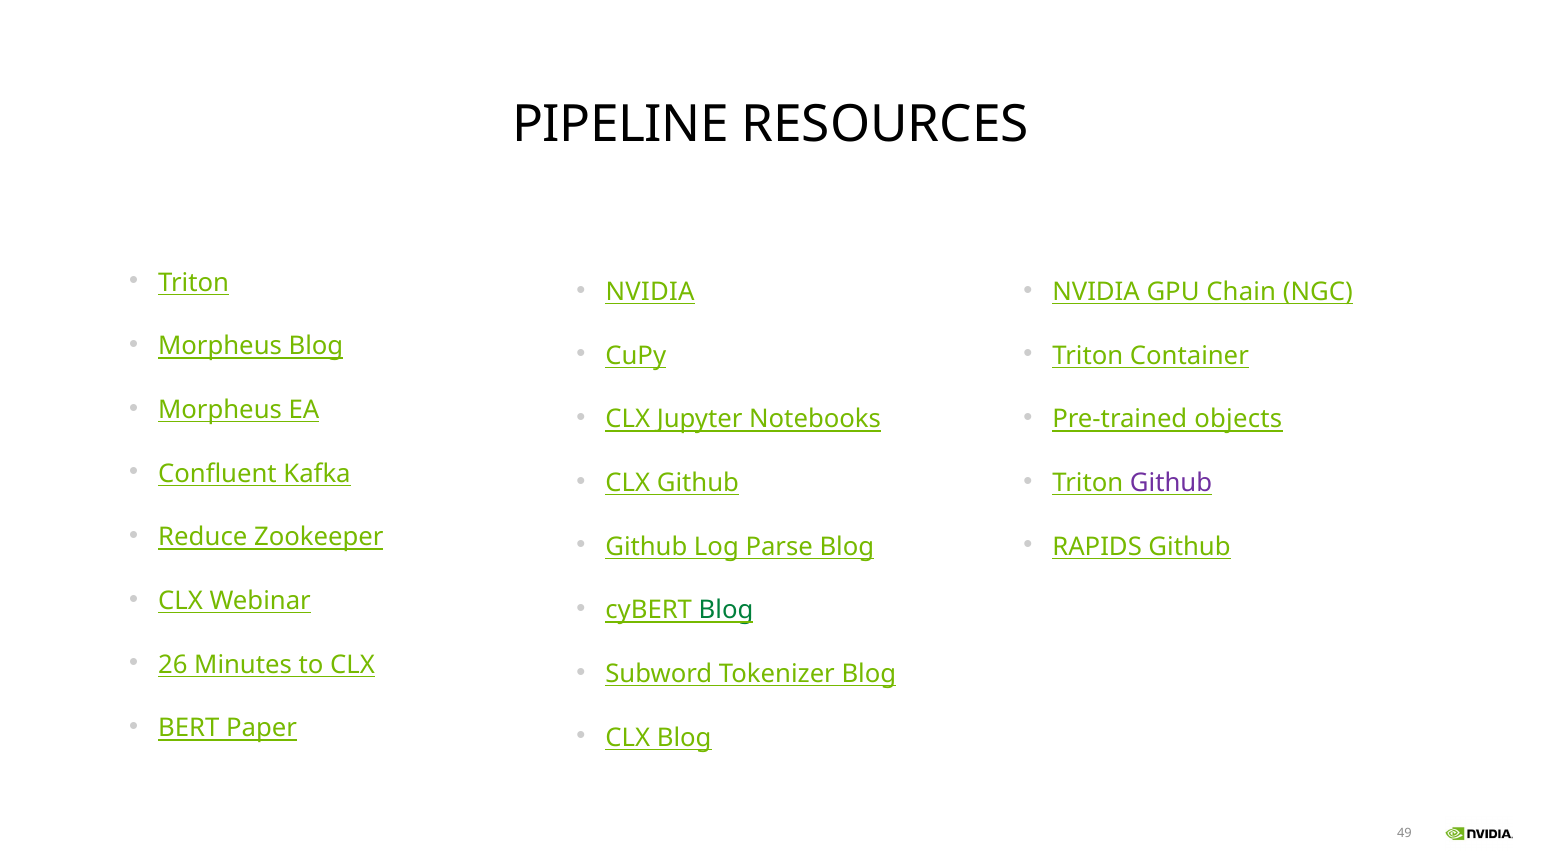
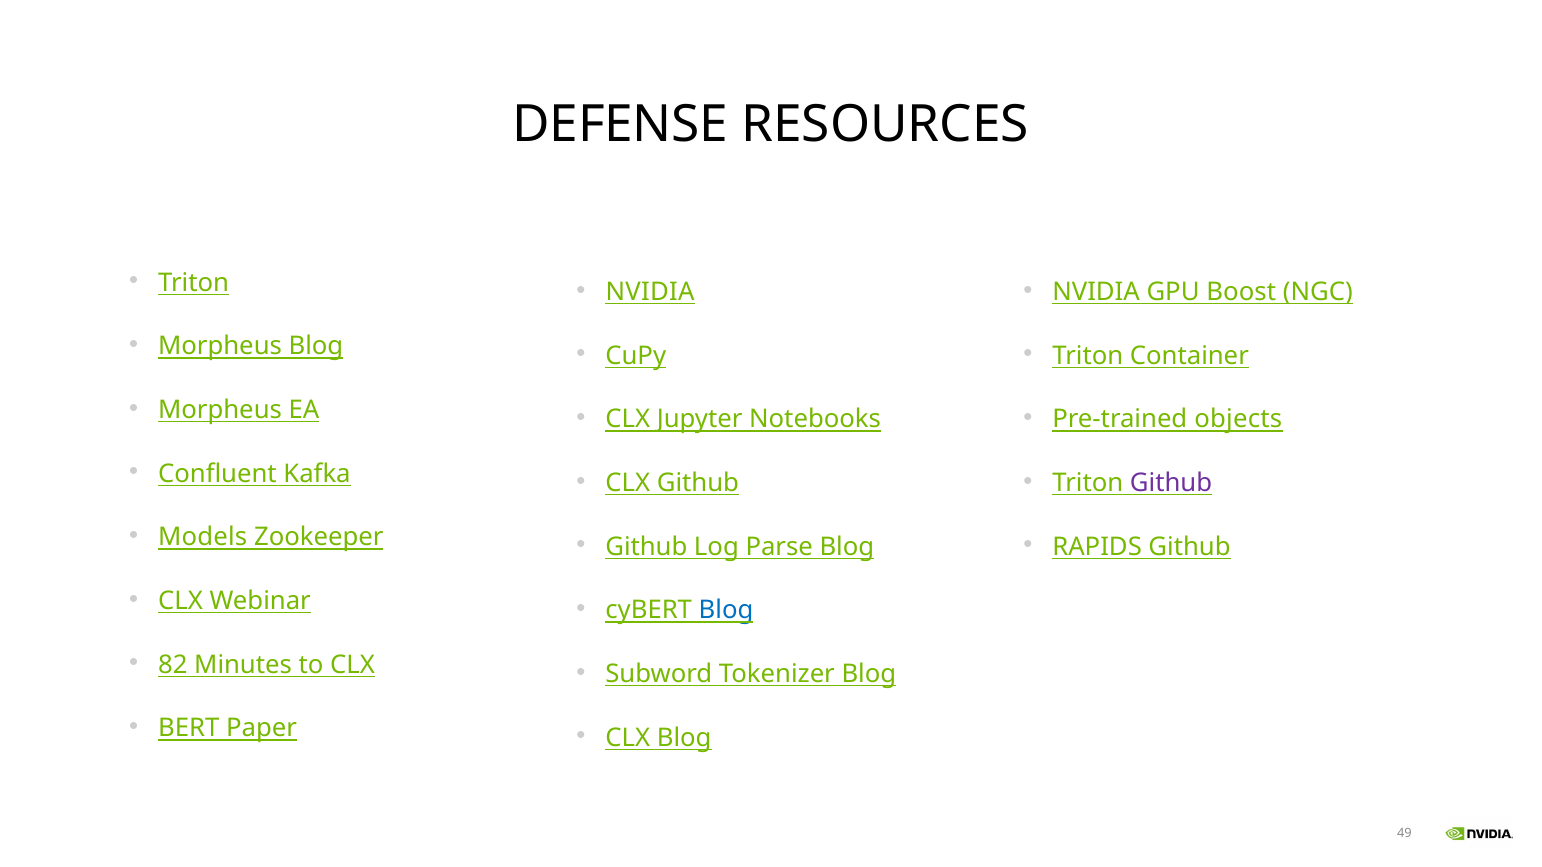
PIPELINE: PIPELINE -> DEFENSE (620, 124)
Chain: Chain -> Boost (1241, 292)
Reduce: Reduce -> Models (203, 537)
Blog colour: green -> blue (726, 611)
26: 26 -> 82 (173, 665)
